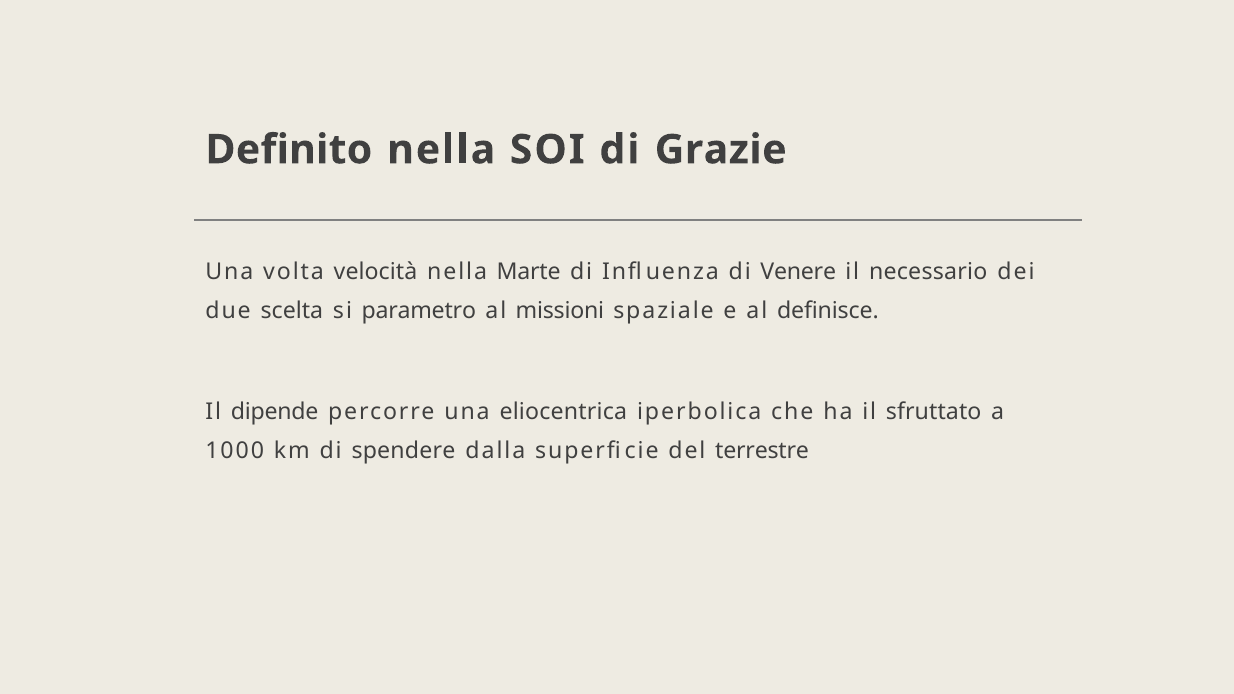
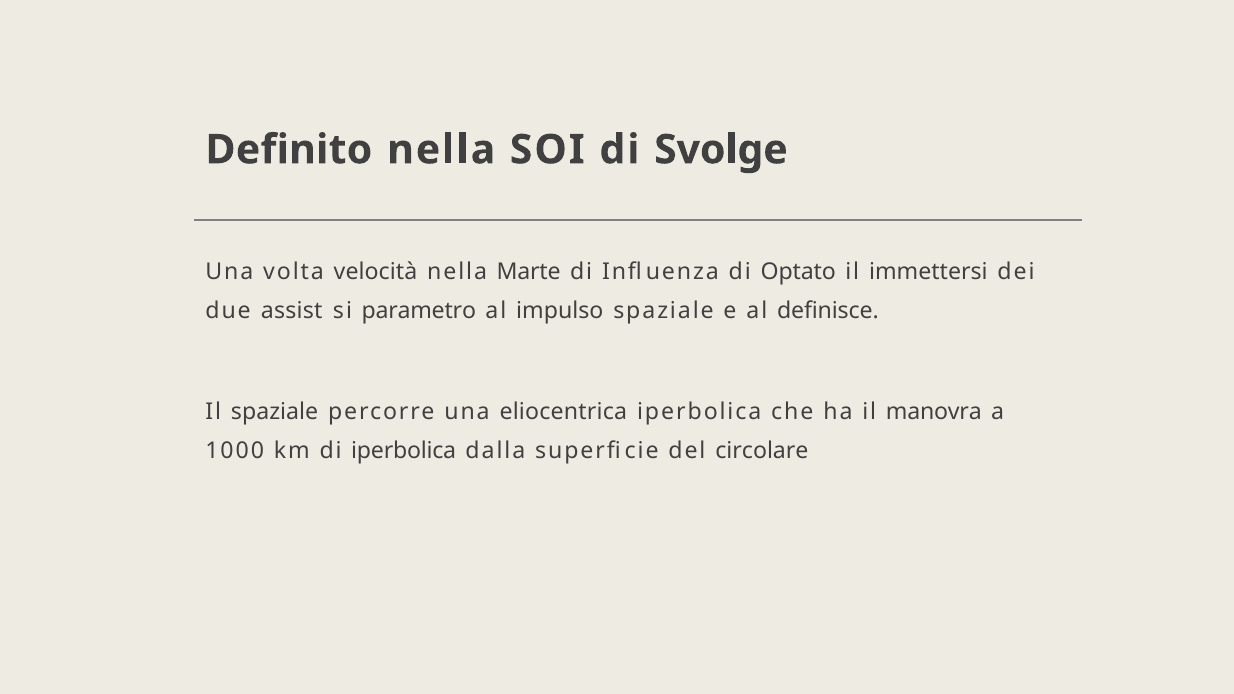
Grazie: Grazie -> Svolge (721, 150)
Venere: Venere -> Optato (798, 272)
necessario: necessario -> immettersi (928, 272)
scelta: scelta -> assist (292, 311)
missioni: missioni -> impulso (560, 311)
Il dipende: dipende -> spaziale (275, 412)
sfruttato: sfruttato -> manovra (934, 412)
di spendere: spendere -> iperbolica (404, 451)
terrestre: terrestre -> circolare (762, 451)
